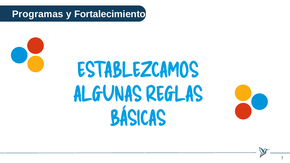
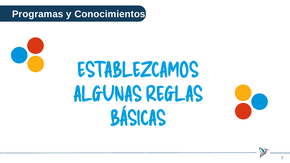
Fortalecimiento: Fortalecimiento -> Conocimientos (110, 14)
